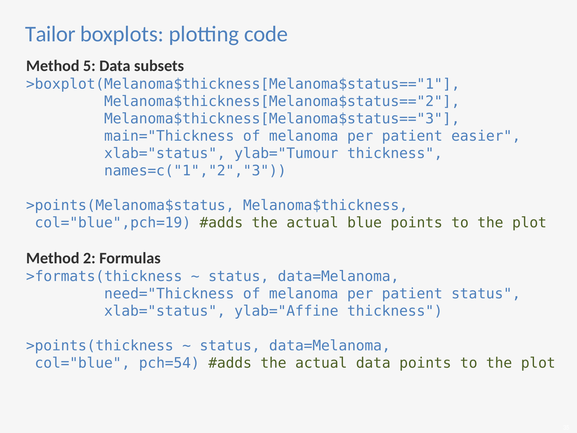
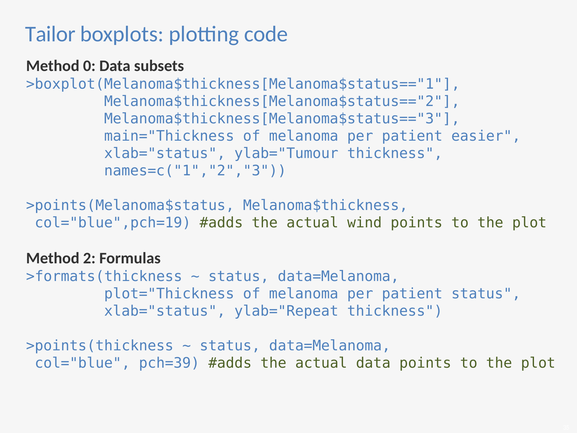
5: 5 -> 0 (89, 66)
blue: blue -> wind (365, 223)
need="Thickness: need="Thickness -> plot="Thickness (169, 294)
ylab="Affine: ylab="Affine -> ylab="Repeat (286, 311)
pch=54: pch=54 -> pch=39 (169, 363)
